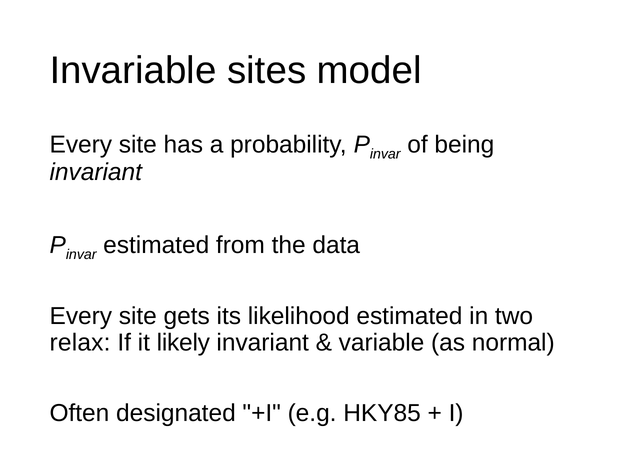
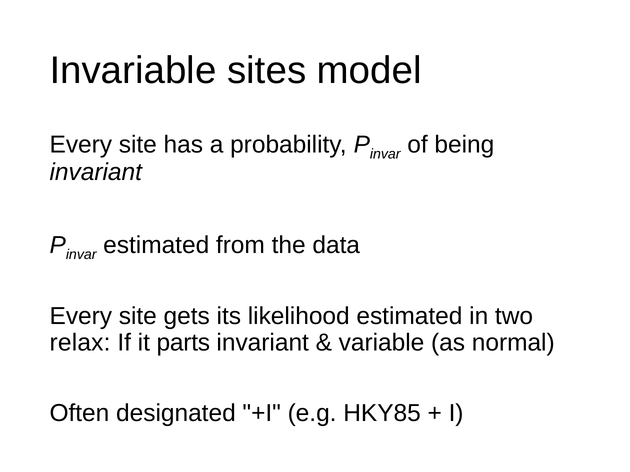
likely: likely -> parts (183, 343)
